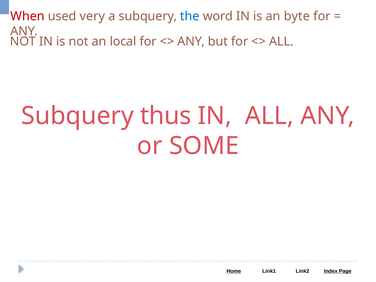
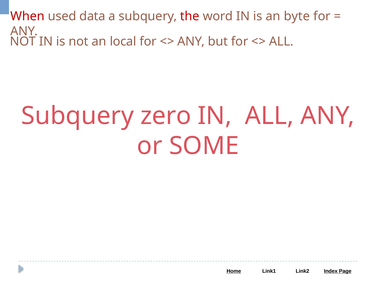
very: very -> data (92, 16)
the colour: blue -> red (190, 16)
thus: thus -> zero (166, 116)
